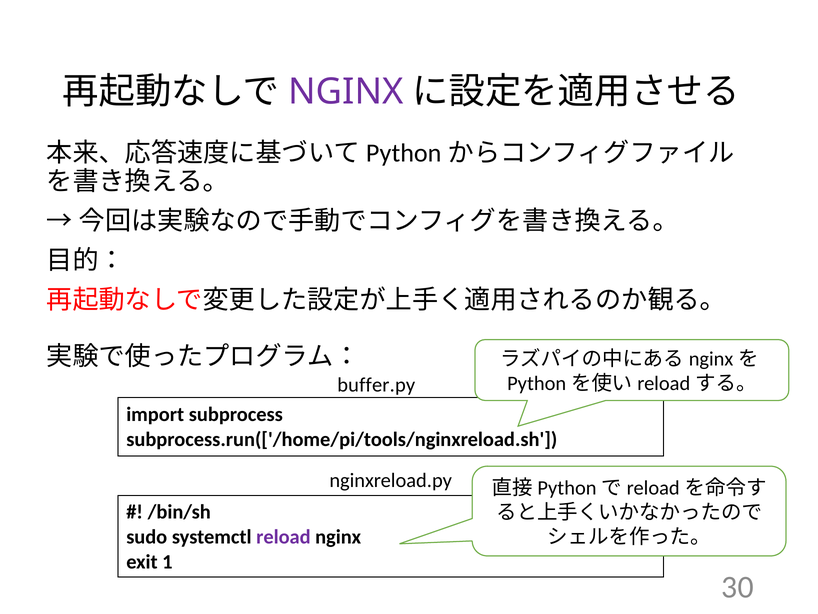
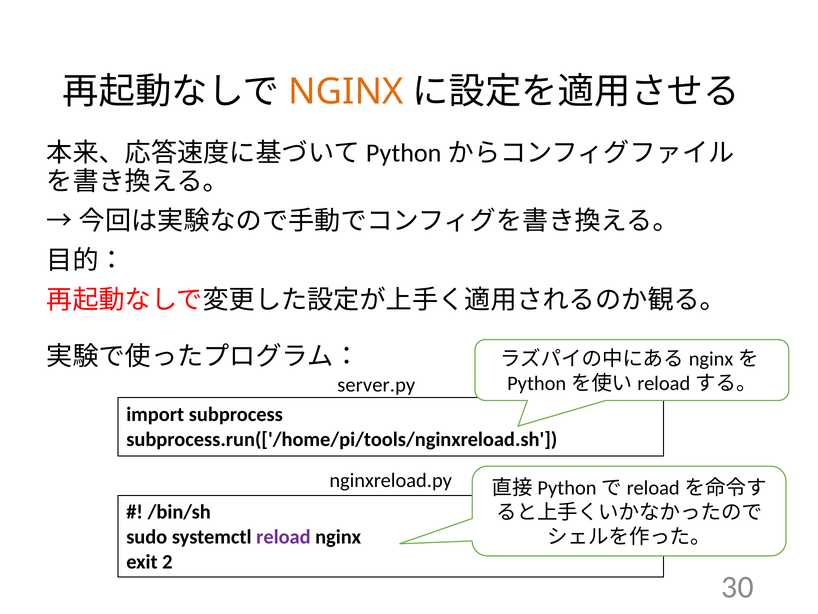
NGINX colour: purple -> orange (346, 92)
buffer.py: buffer.py -> server.py (376, 385)
1: 1 -> 2 (167, 562)
